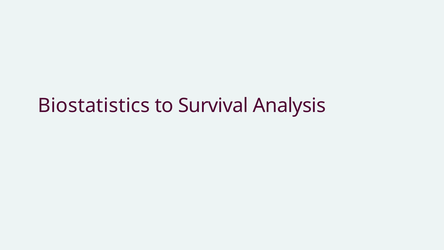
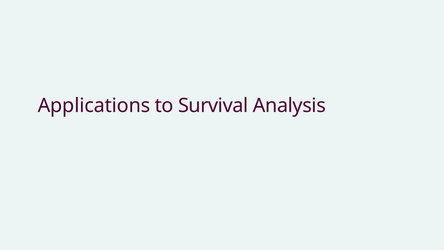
Biostatistics: Biostatistics -> Applications (94, 105)
